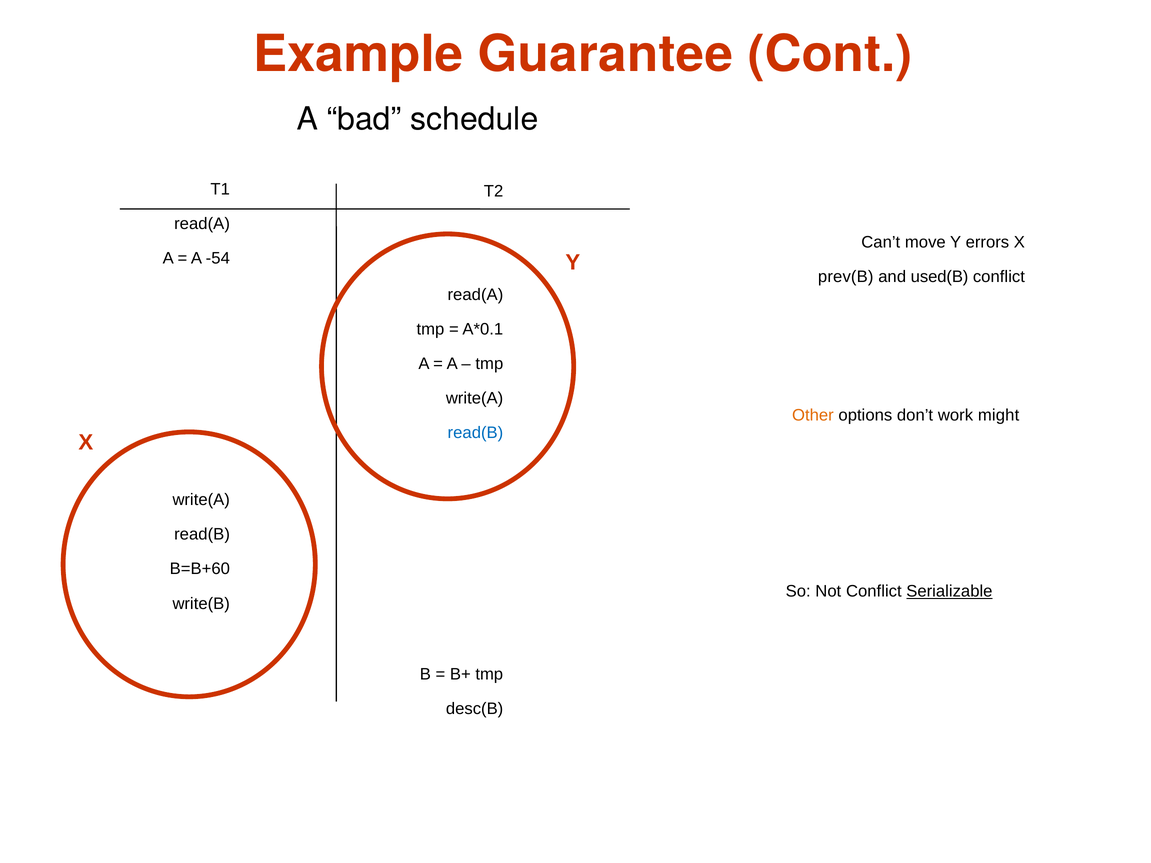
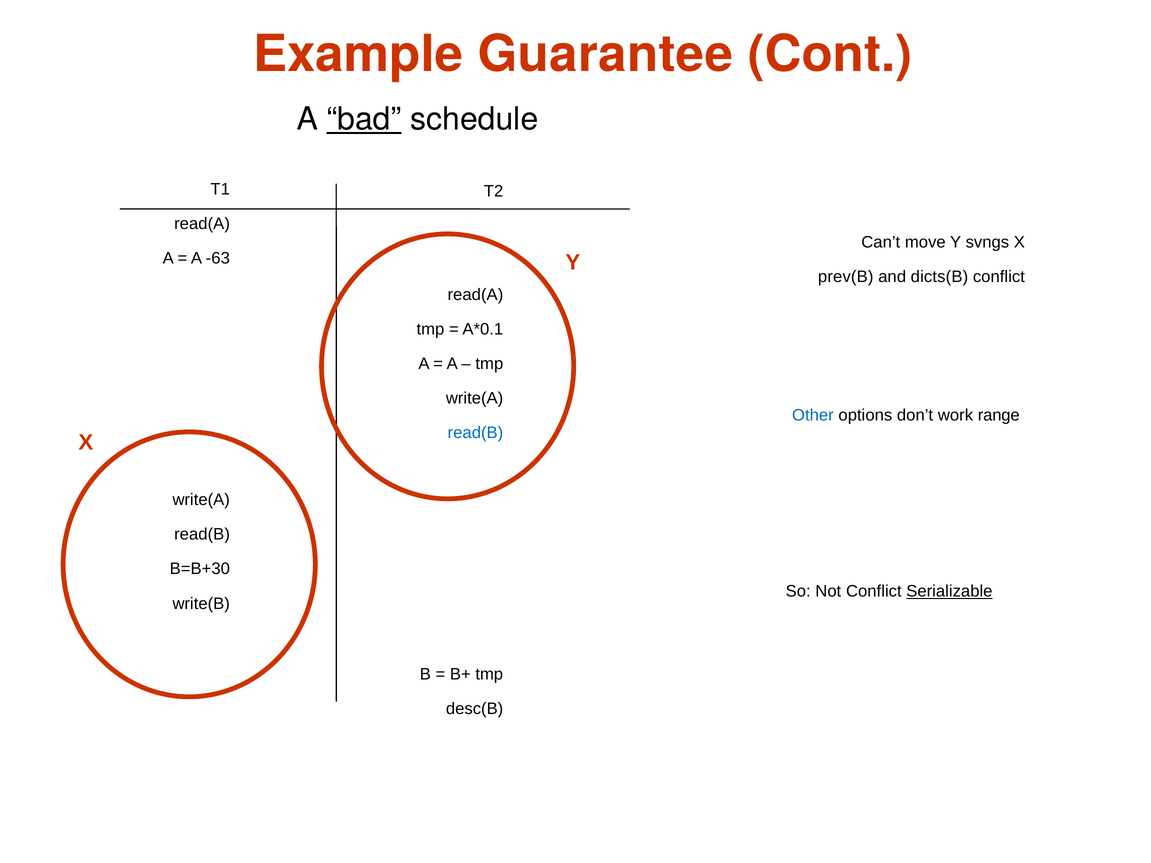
bad underline: none -> present (364, 119)
errors: errors -> svngs (987, 242)
-54: -54 -> -63 (218, 258)
used(B: used(B -> dicts(B (939, 277)
Other colour: orange -> blue (813, 415)
might: might -> range (999, 415)
B=B+60: B=B+60 -> B=B+30 (200, 569)
